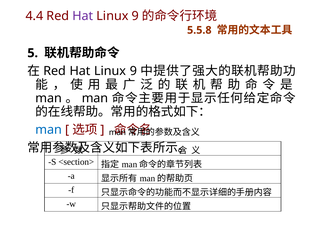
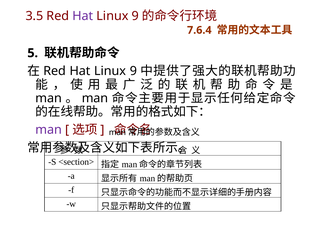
4.4: 4.4 -> 3.5 (34, 16)
5.5.8: 5.5.8 -> 7.6.4 (199, 30)
man colour: blue -> purple (49, 130)
